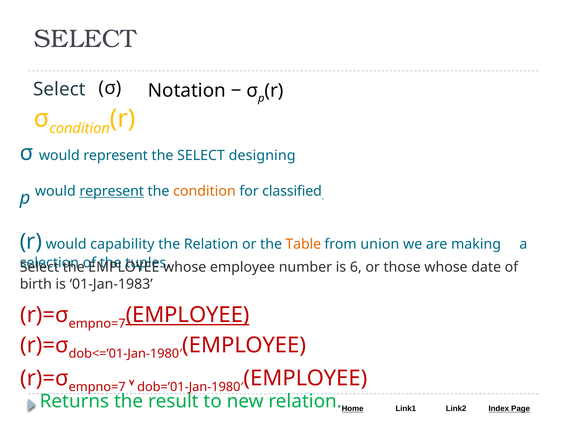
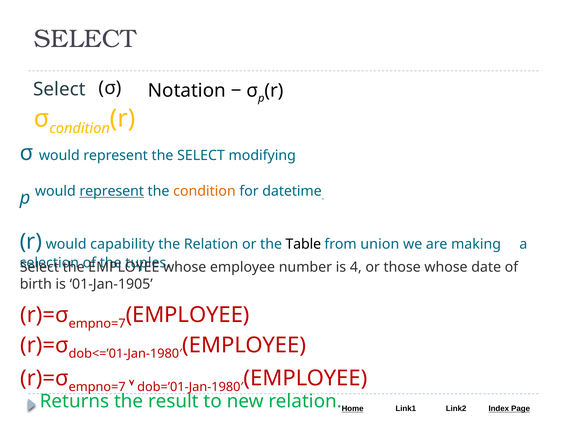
designing: designing -> modifying (262, 155)
classified: classified -> datetime (292, 191)
Table colour: orange -> black (303, 244)
6: 6 -> 4 (356, 267)
01-Jan-1983: 01-Jan-1983 -> 01-Jan-1905 (111, 284)
EMPLOYEE underline: present -> none (188, 315)
